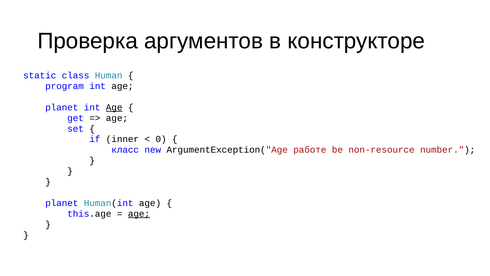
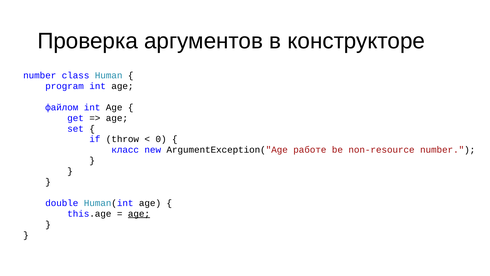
static: static -> number (40, 75)
planet: planet -> файлом (62, 107)
Age underline: present -> none (114, 107)
inner: inner -> throw (122, 139)
planet: planet -> double (62, 203)
